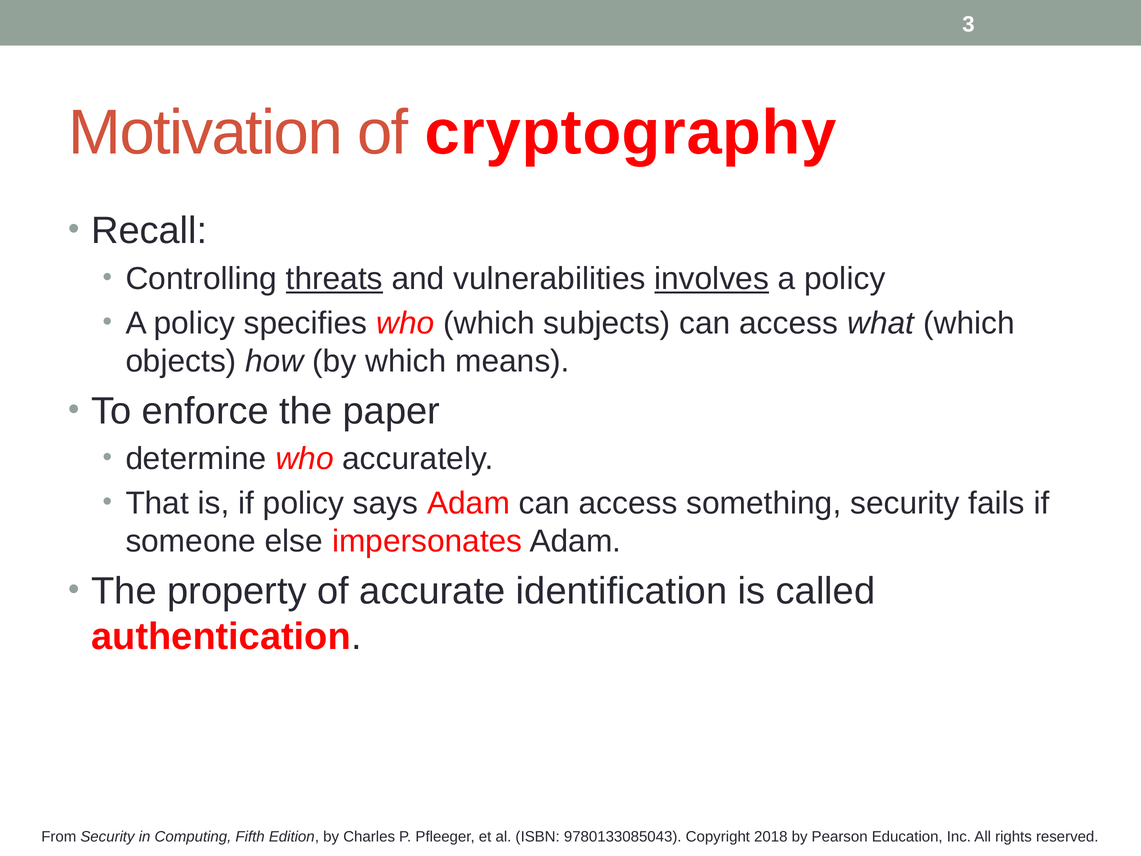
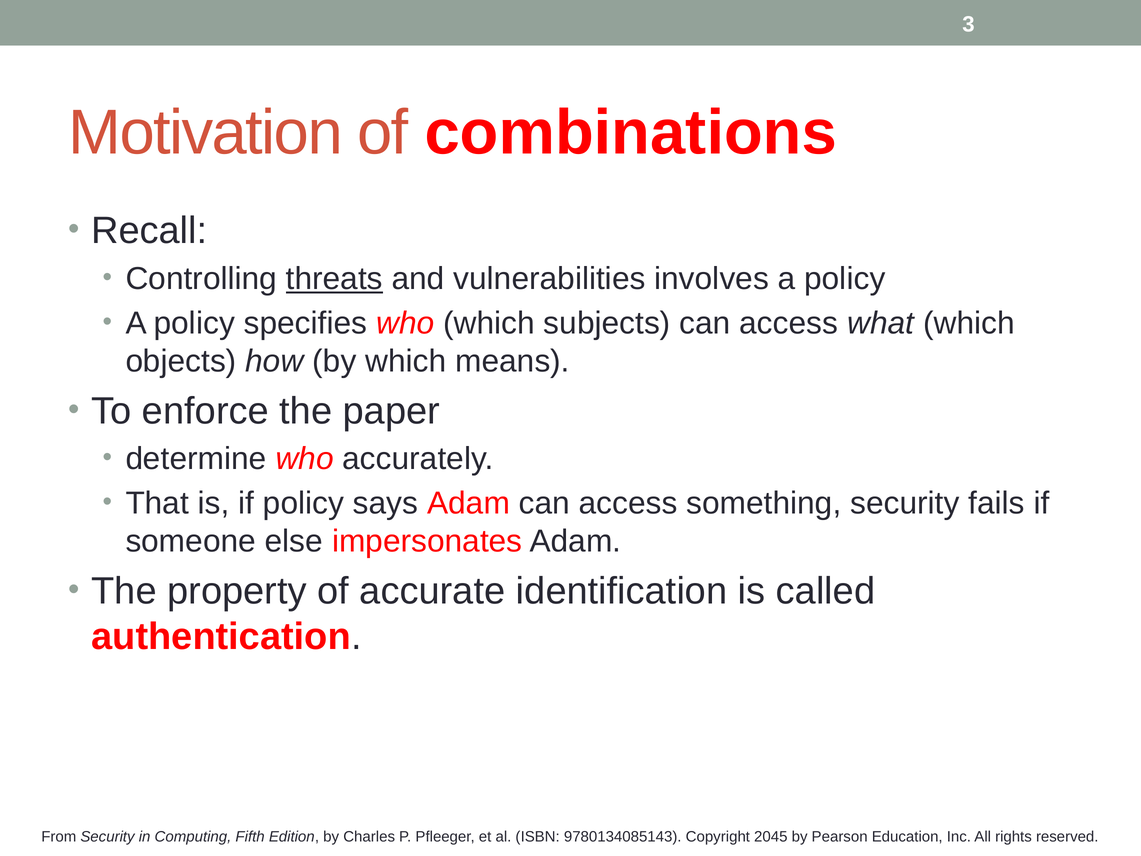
cryptography: cryptography -> combinations (631, 133)
involves underline: present -> none (712, 279)
9780133085043: 9780133085043 -> 9780134085143 (623, 837)
2018: 2018 -> 2045 (771, 837)
